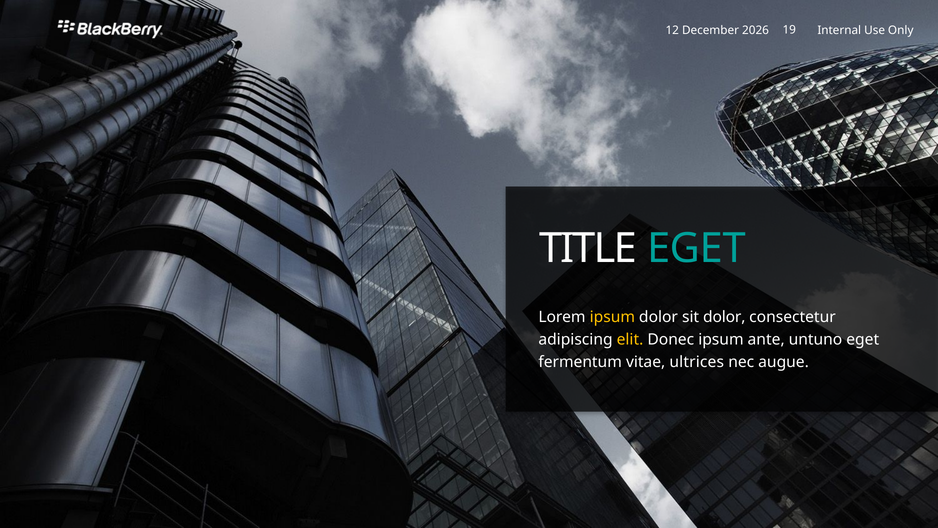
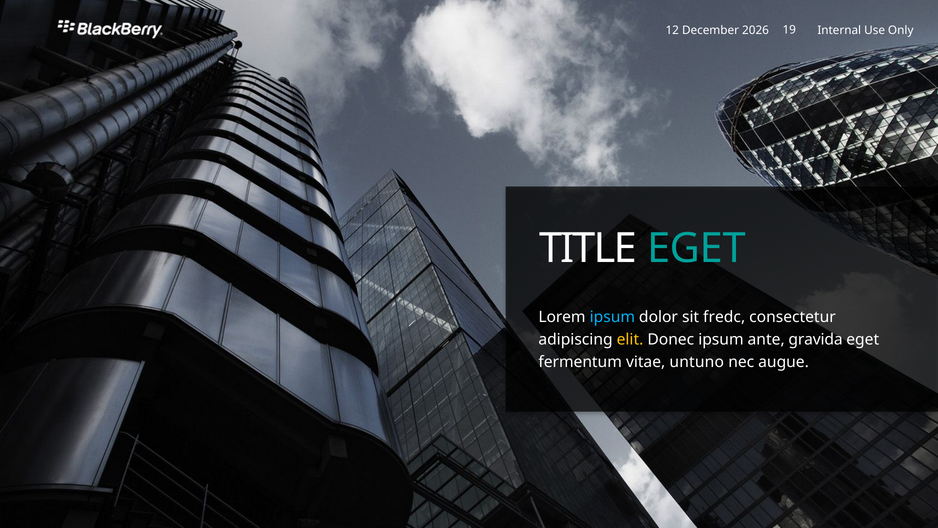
ipsum colour: yellow -> light blue (612, 317)
sit dolor: dolor -> fredc (724, 317)
untuno: untuno -> gravida (816, 340)
ultrices: ultrices -> untuno (697, 362)
